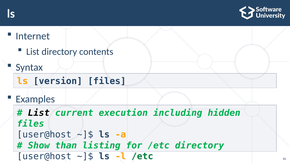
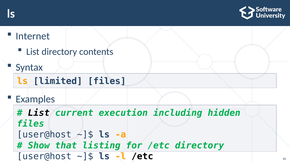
version: version -> limited (58, 81)
than: than -> that (66, 146)
/etc colour: green -> black (142, 156)
